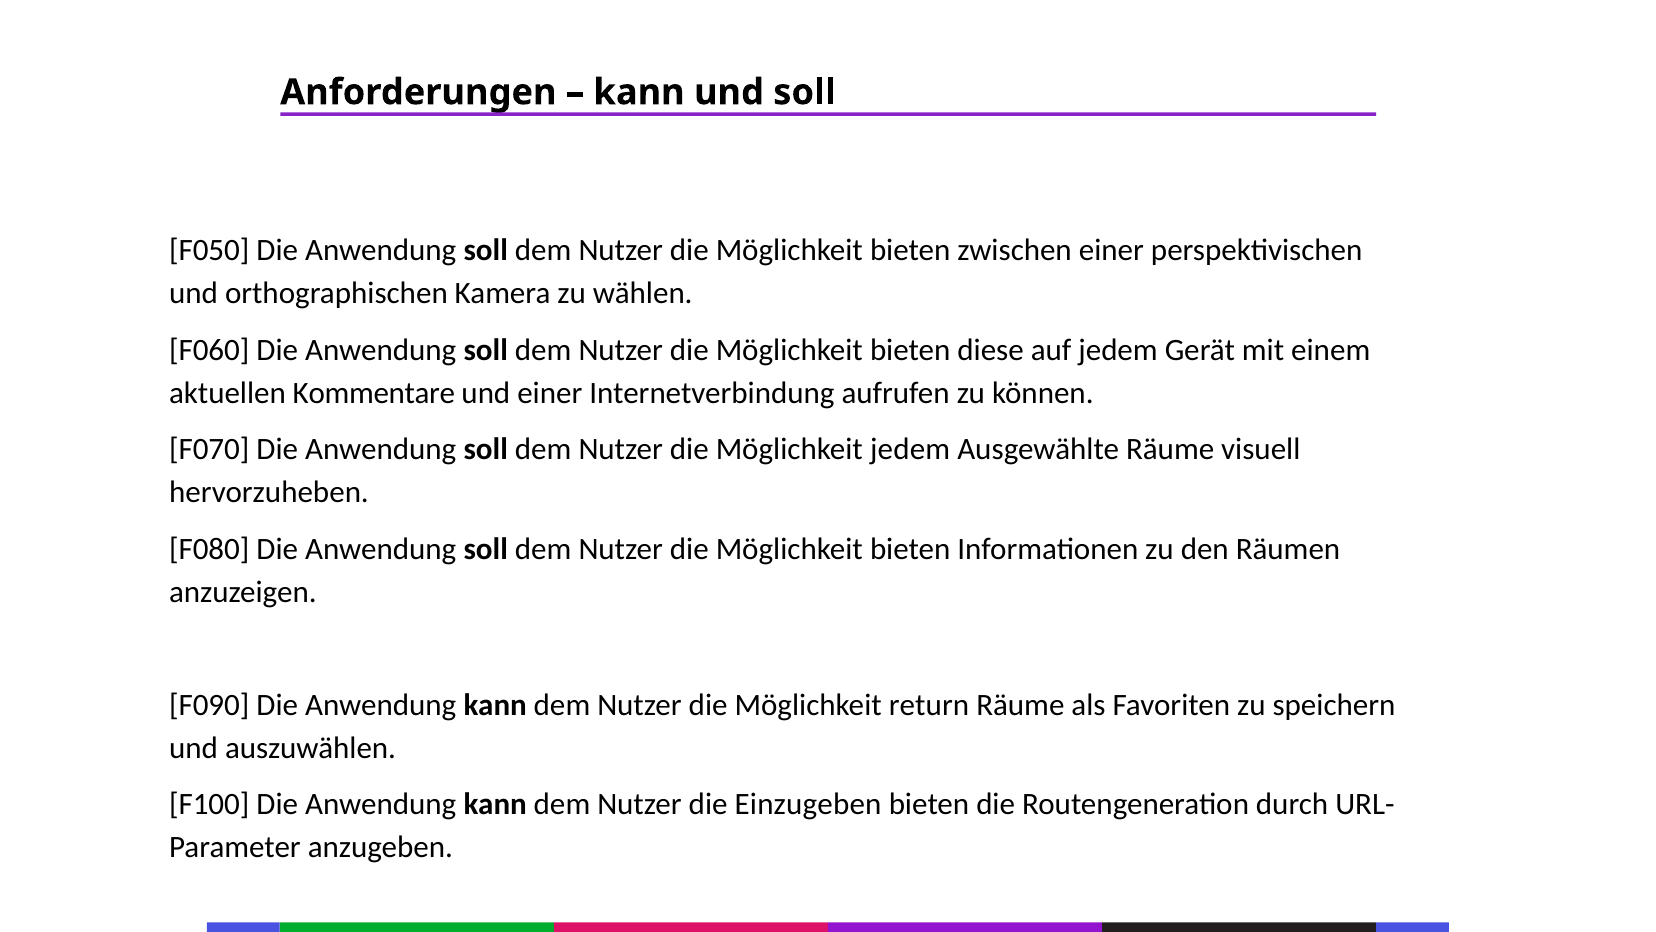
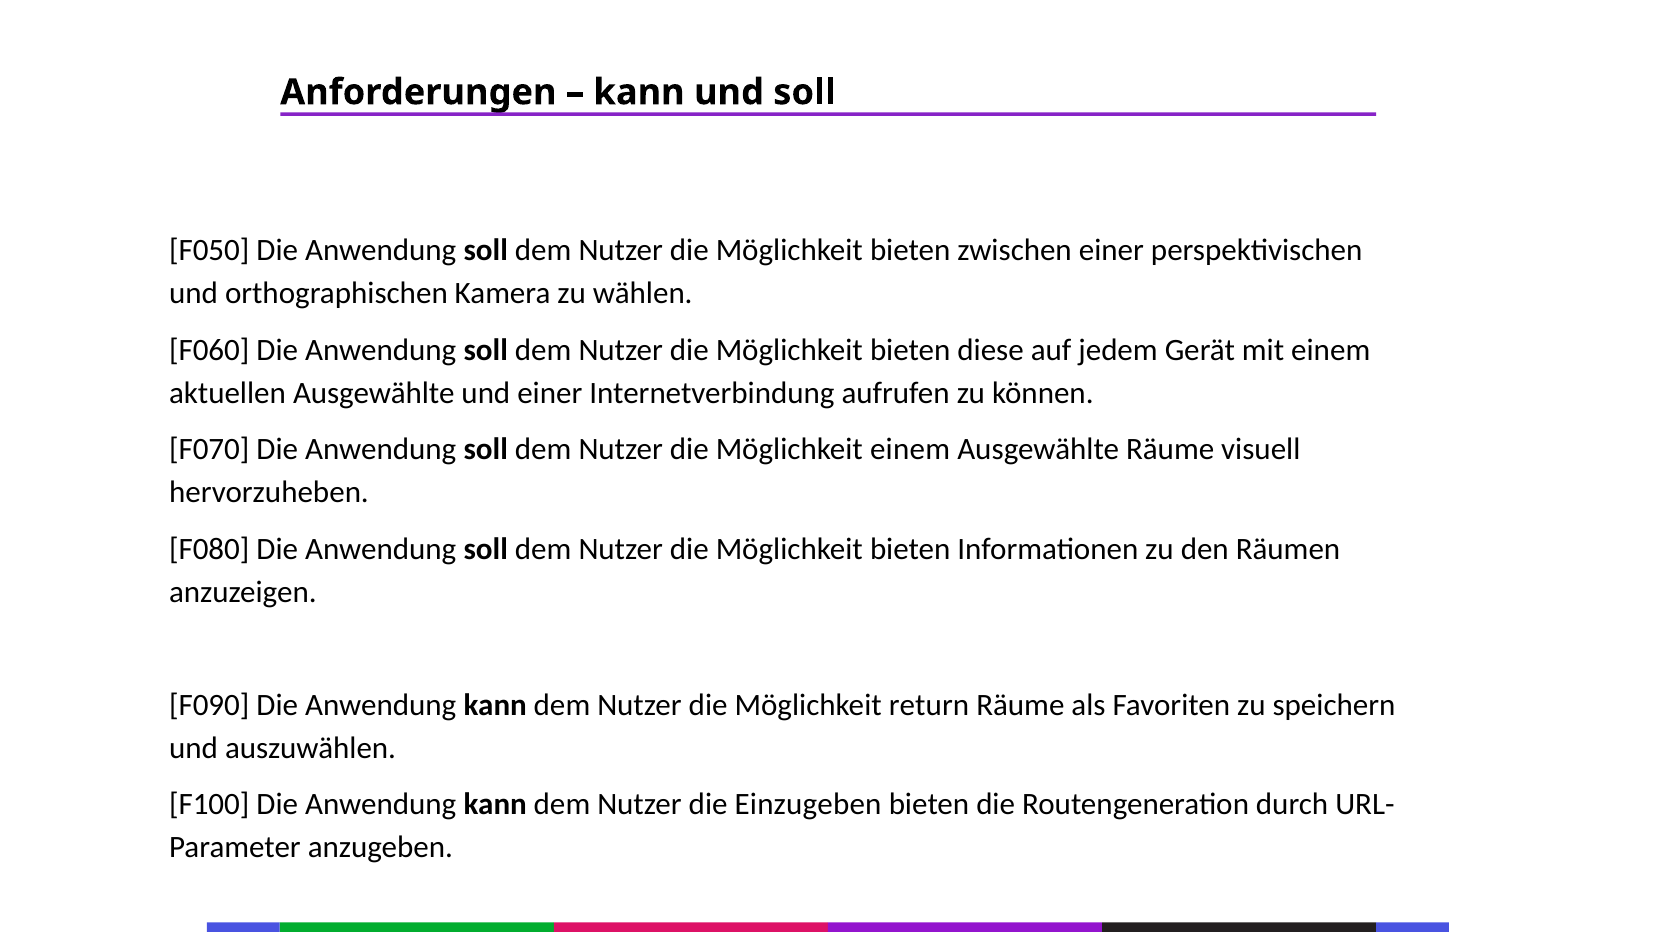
aktuellen Kommentare: Kommentare -> Ausgewählte (374, 393)
Möglichkeit jedem: jedem -> einem (910, 449)
